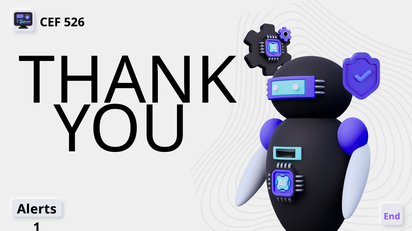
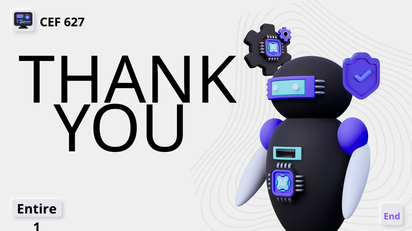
526: 526 -> 627 (74, 22)
Alerts: Alerts -> Entire (37, 210)
